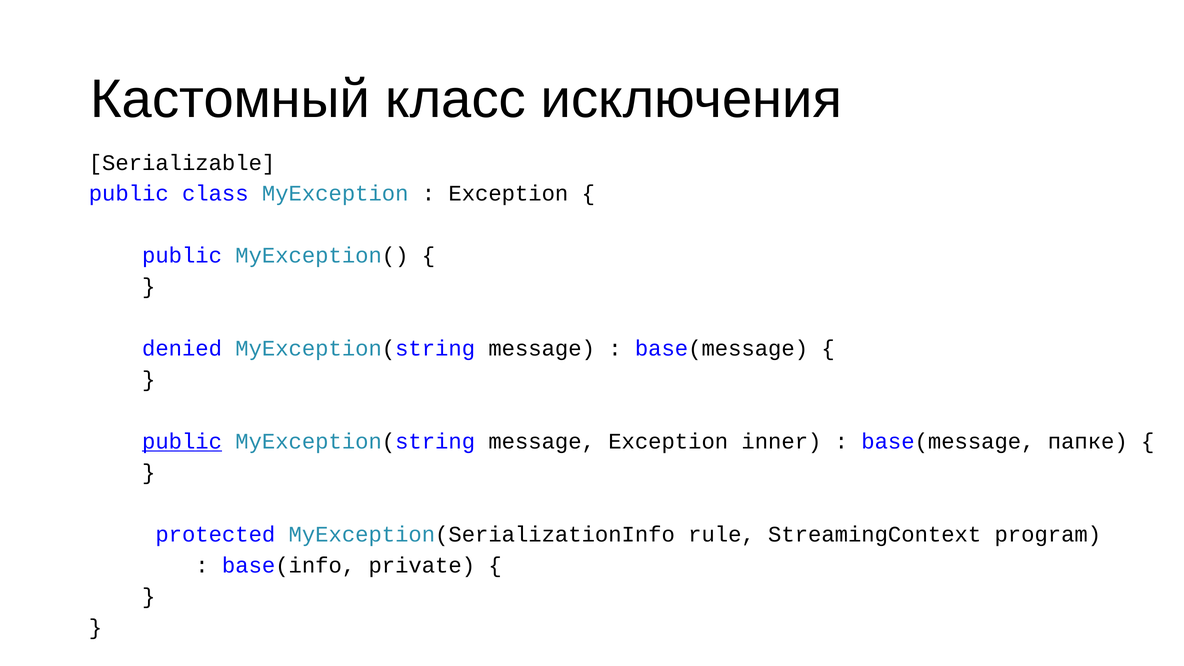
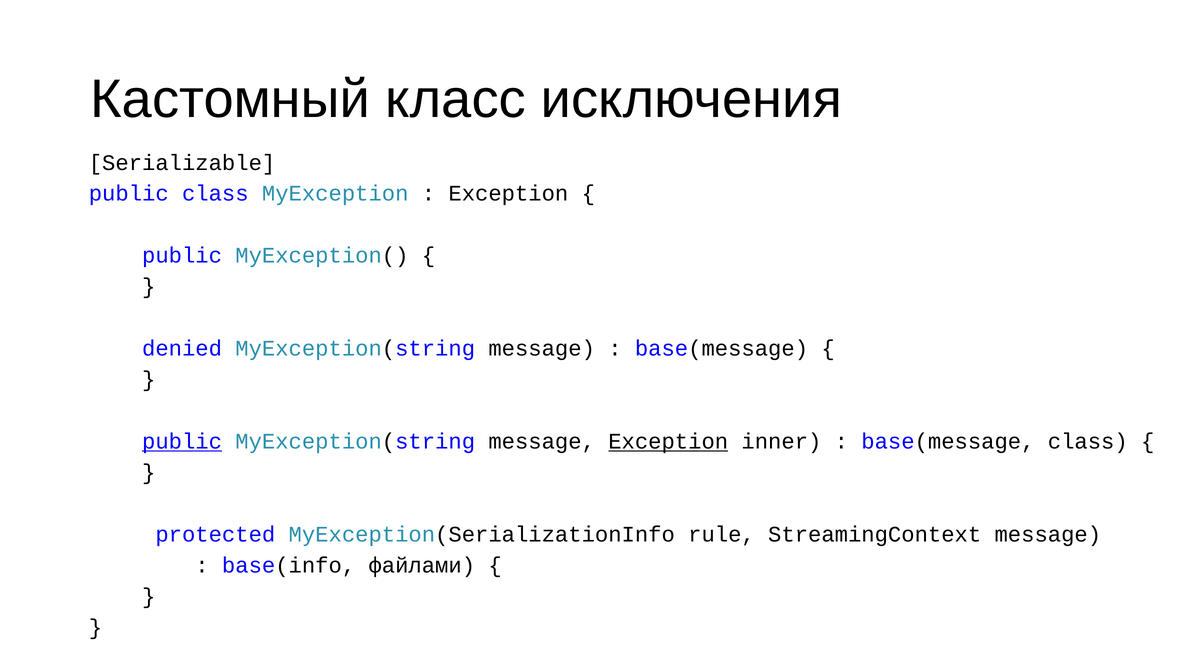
Exception underline: none -> present (668, 441)
base(message папке: папке -> class (1088, 441)
StreamingContext program: program -> message (1048, 534)
private: private -> файлами (422, 565)
